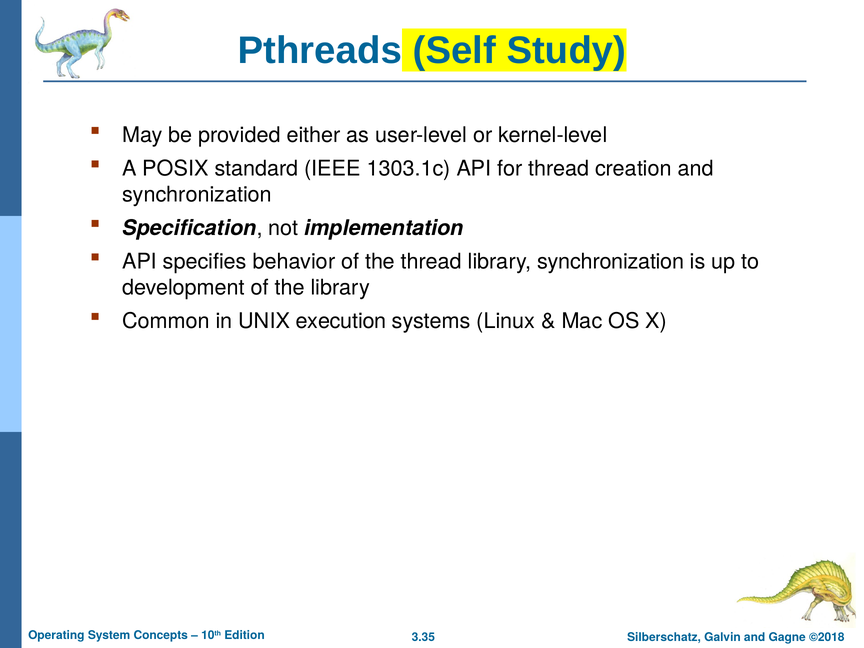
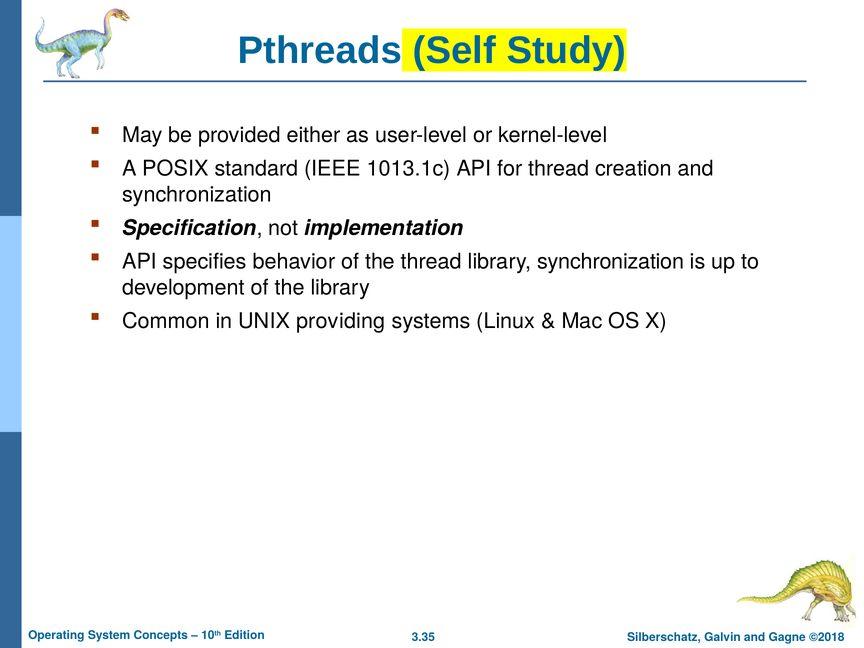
1303.1c: 1303.1c -> 1013.1c (409, 169)
execution: execution -> providing (341, 321)
